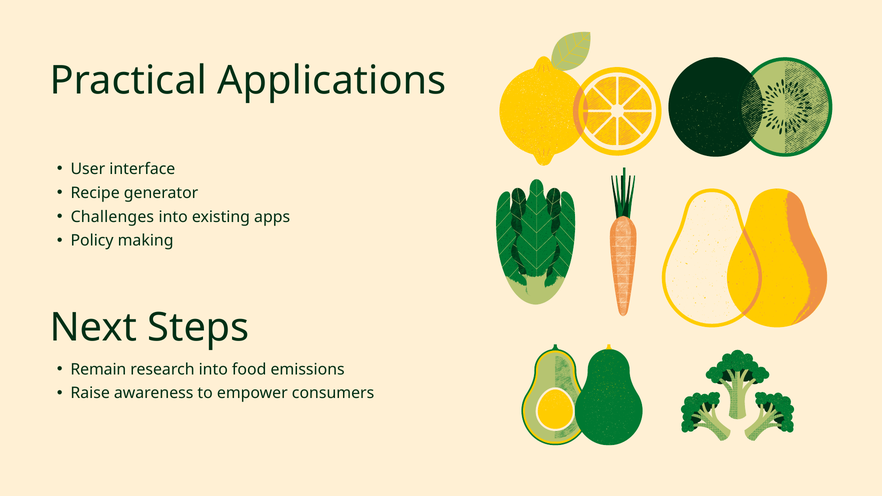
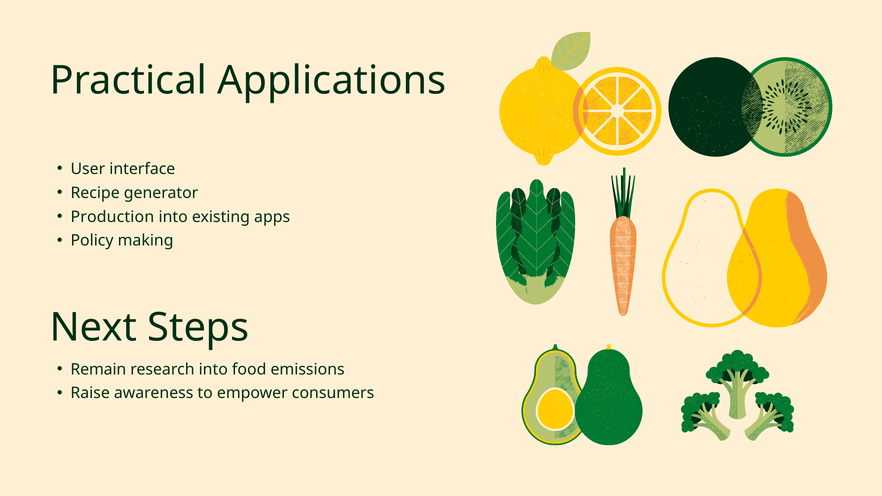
Challenges: Challenges -> Production (112, 217)
